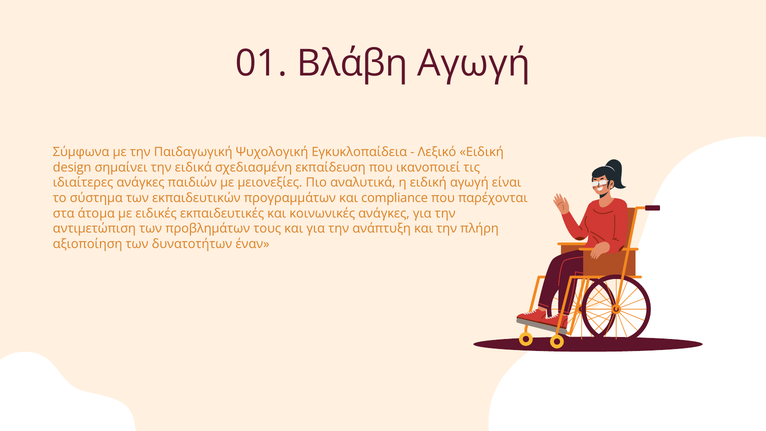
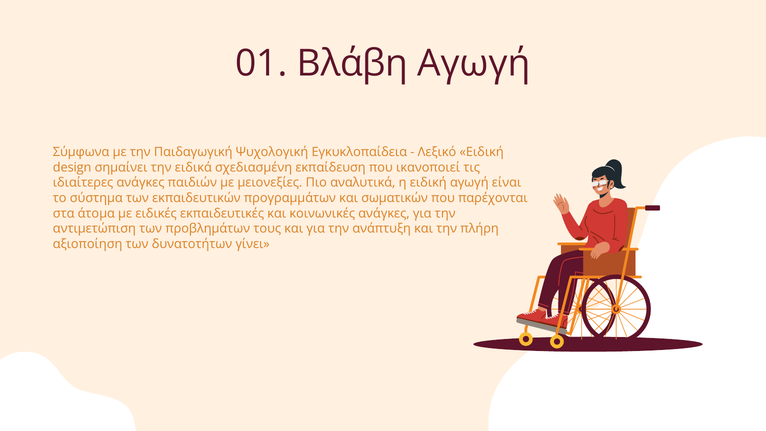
compliance: compliance -> σωματικών (395, 198)
έναν: έναν -> γίνει (253, 244)
